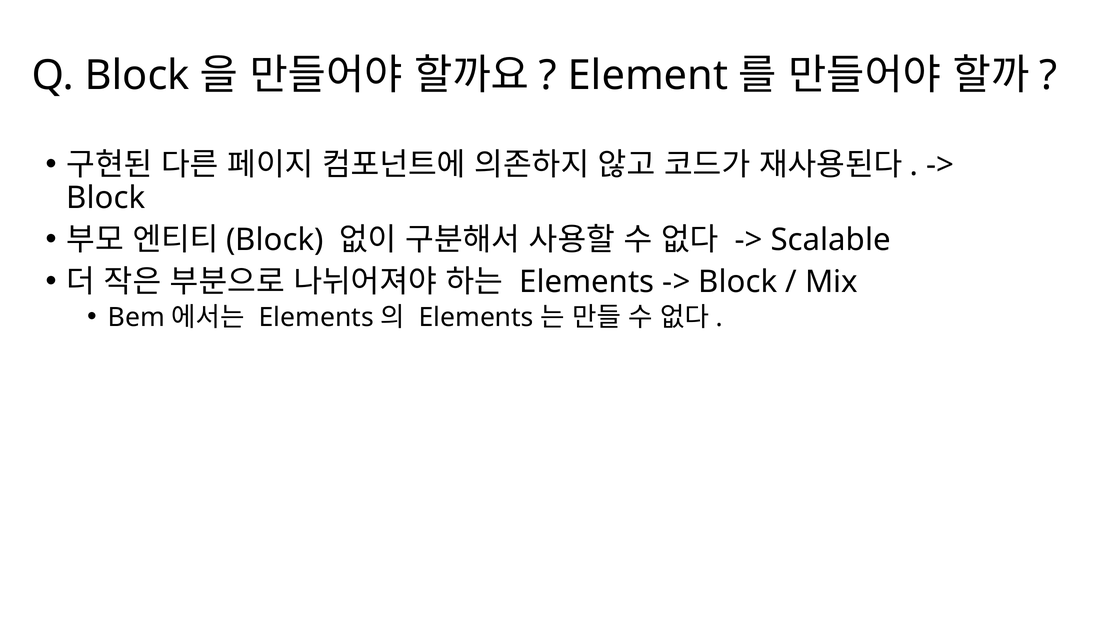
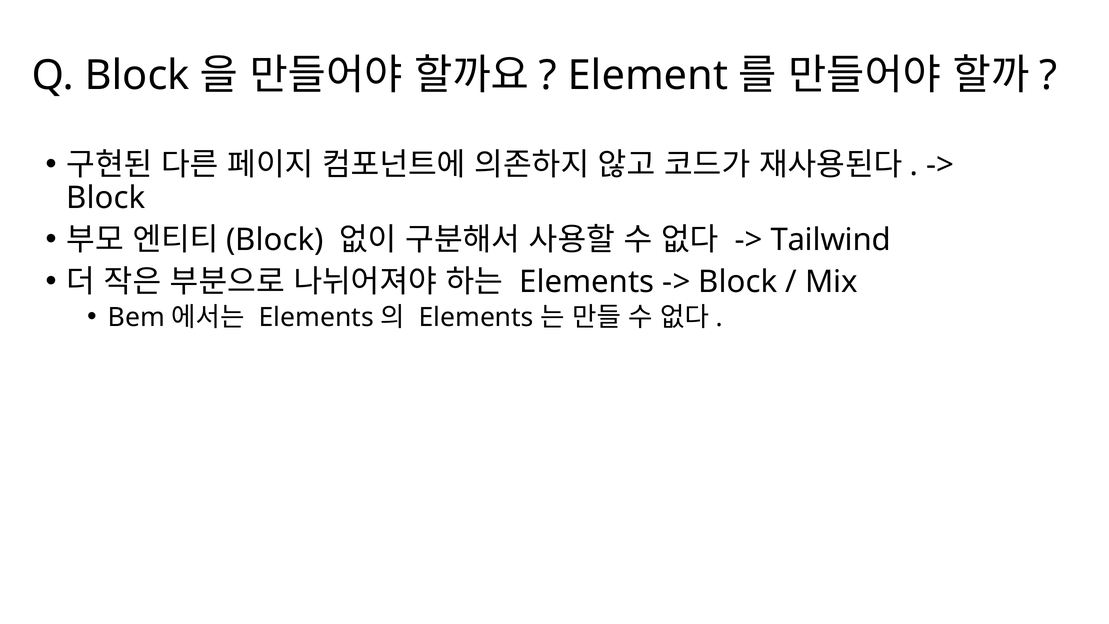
Scalable: Scalable -> Tailwind (831, 240)
